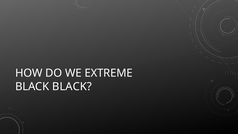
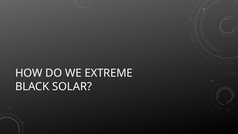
BLACK BLACK: BLACK -> SOLAR (72, 86)
